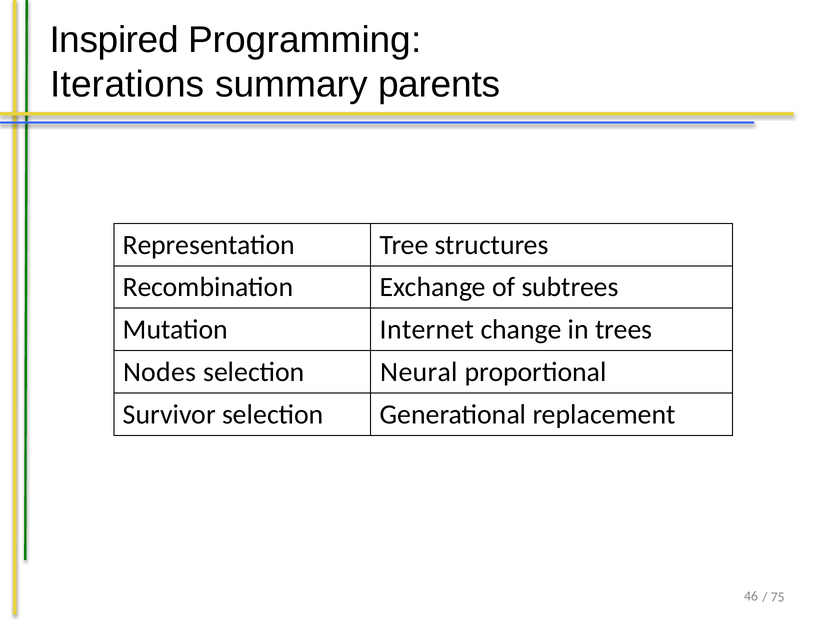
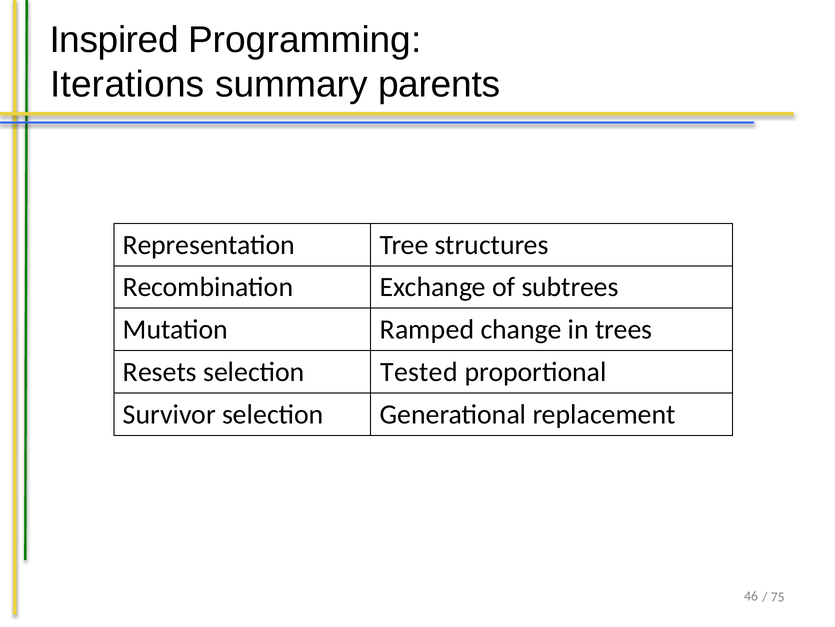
Internet: Internet -> Ramped (427, 329)
Nodes: Nodes -> Resets (160, 372)
Neural: Neural -> Tested (419, 372)
